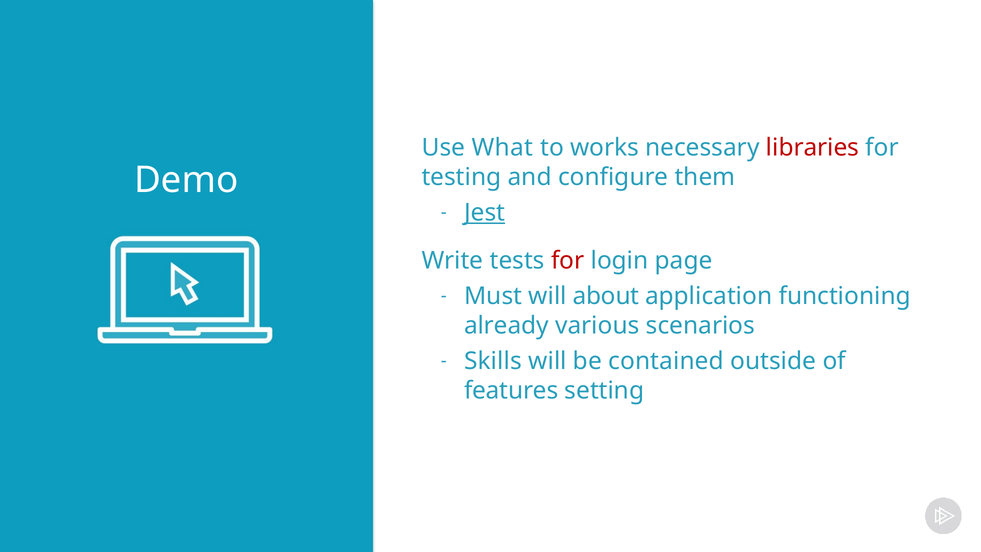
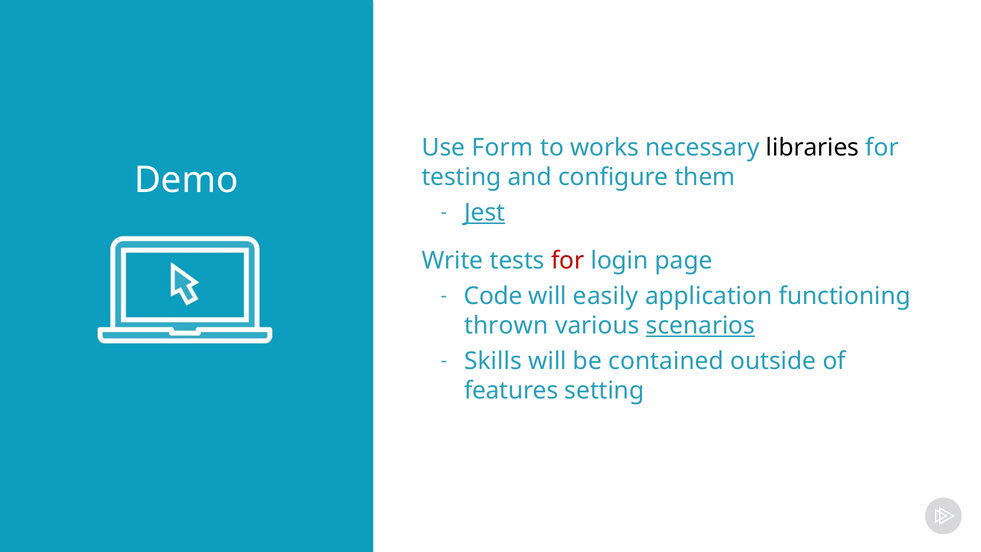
What: What -> Form (503, 148)
libraries colour: red -> black (813, 148)
Must: Must -> Code (493, 296)
about: about -> easily (606, 296)
already: already -> thrown (506, 326)
scenarios underline: none -> present (700, 326)
